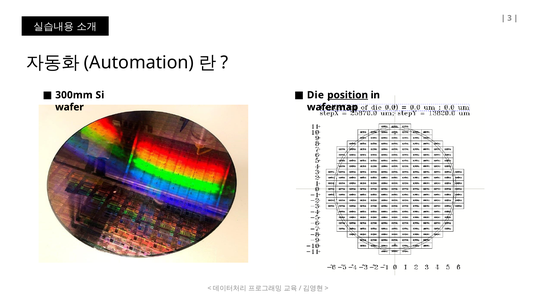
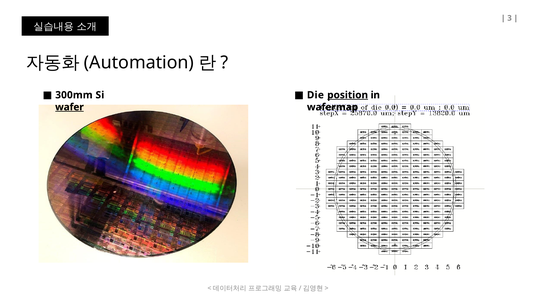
wafer underline: none -> present (69, 107)
